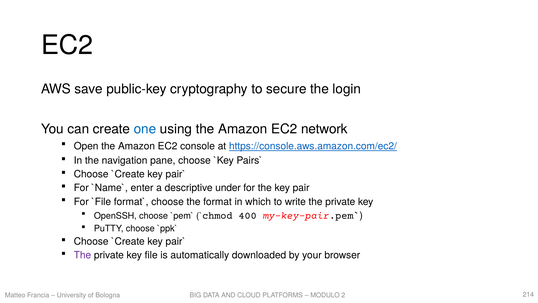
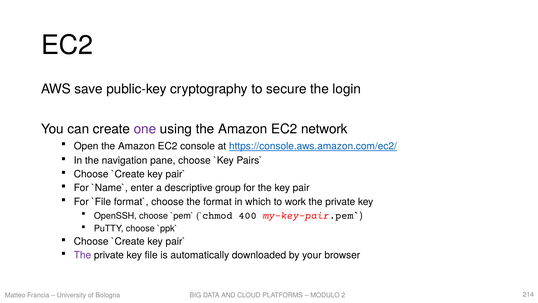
one colour: blue -> purple (145, 129)
under: under -> group (228, 188)
write: write -> work (295, 201)
